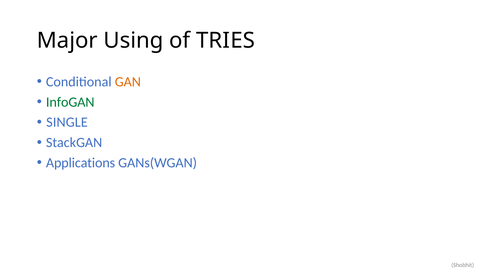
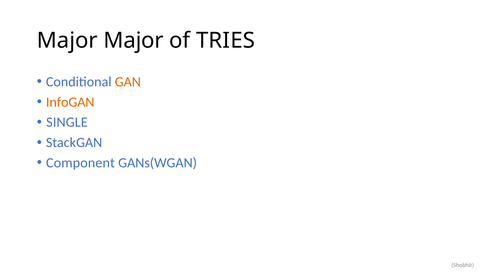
Major Using: Using -> Major (134, 41)
InfoGAN colour: green -> orange (70, 102)
Applications: Applications -> Component (80, 163)
